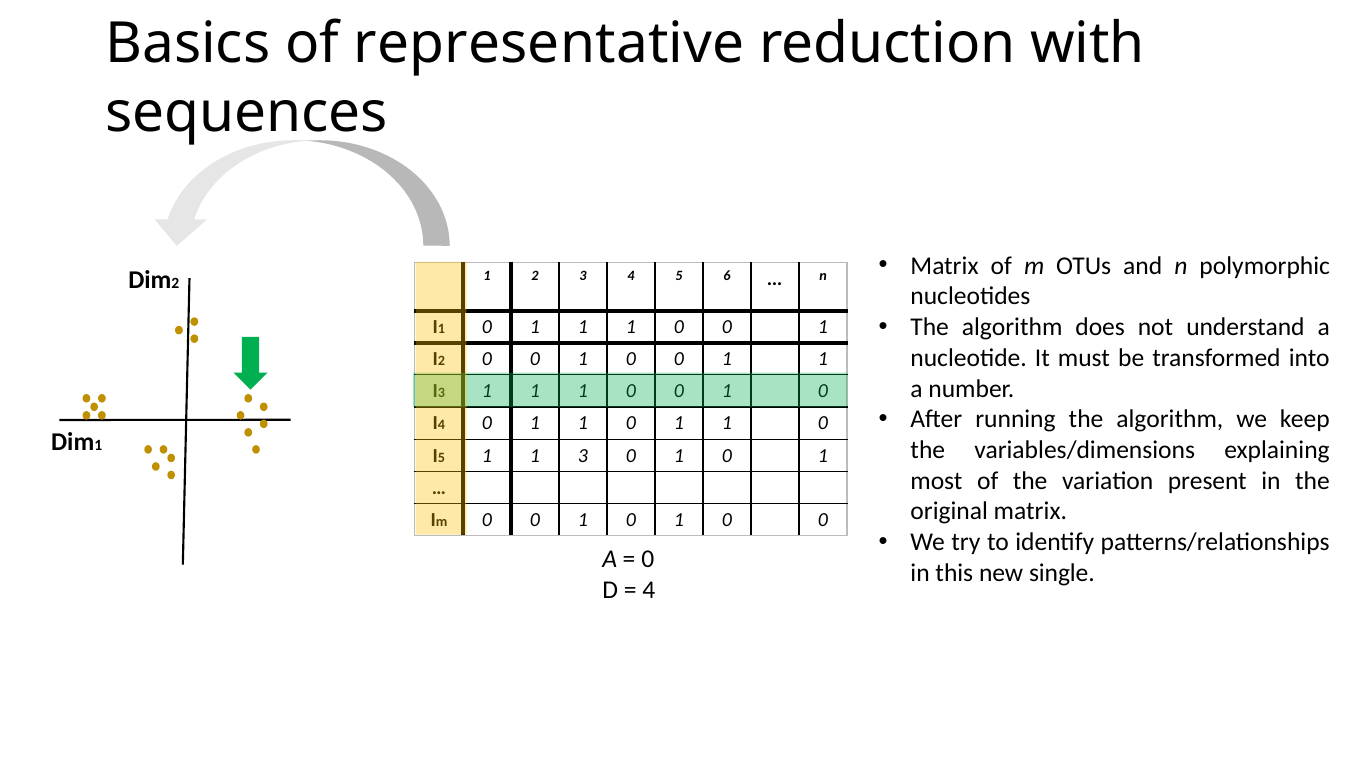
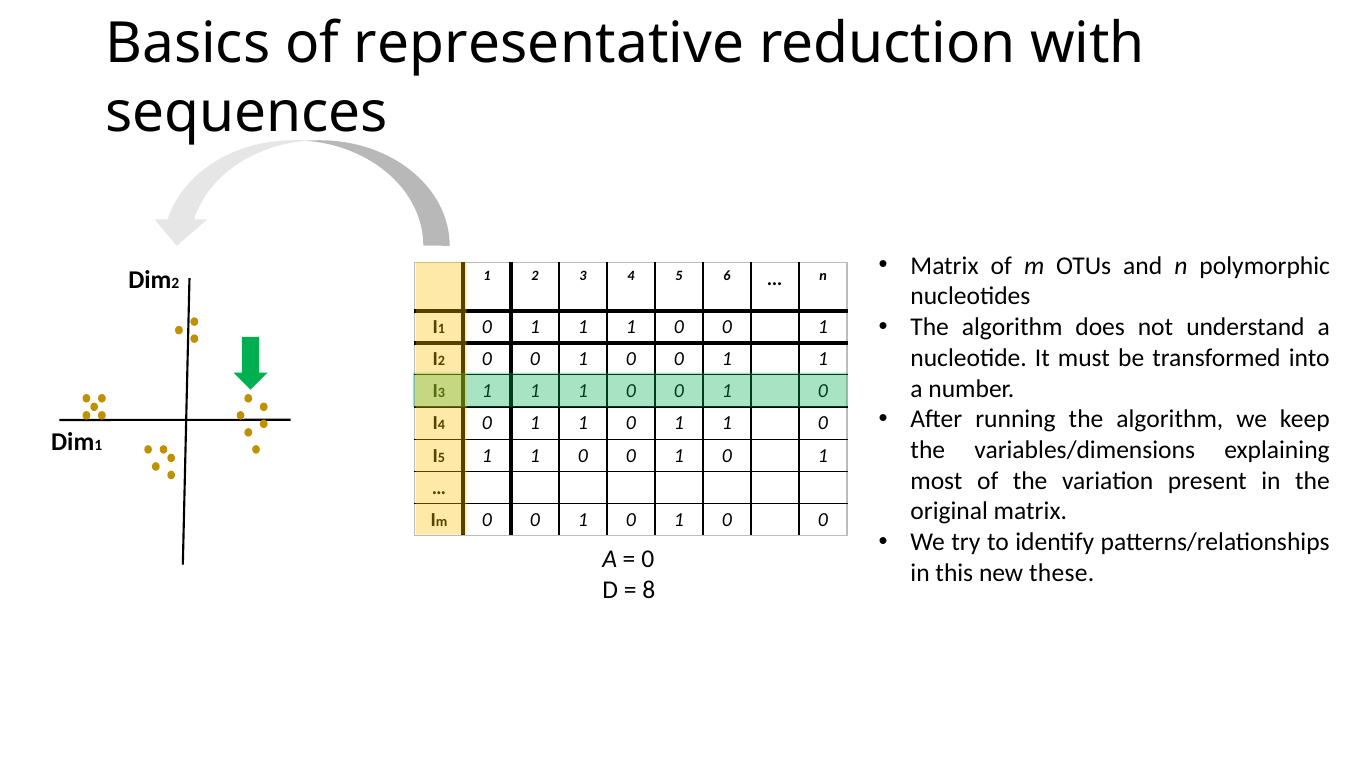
3: 3 -> 0 (583, 455)
single: single -> these (1062, 572)
4: 4 -> 8 (649, 590)
